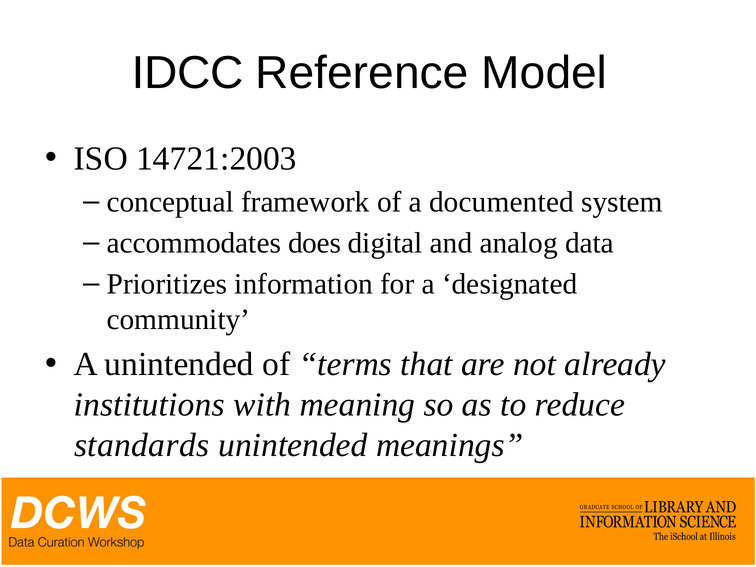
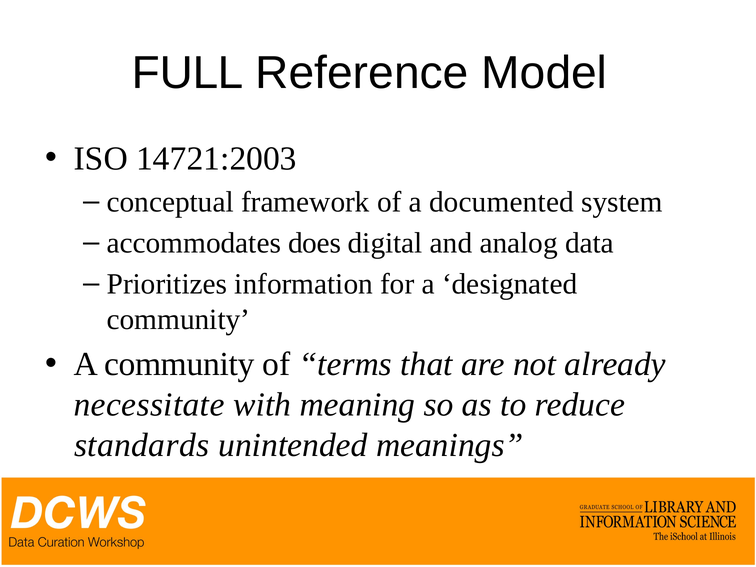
IDCC: IDCC -> FULL (188, 73)
A unintended: unintended -> community (179, 364)
institutions: institutions -> necessitate (149, 405)
